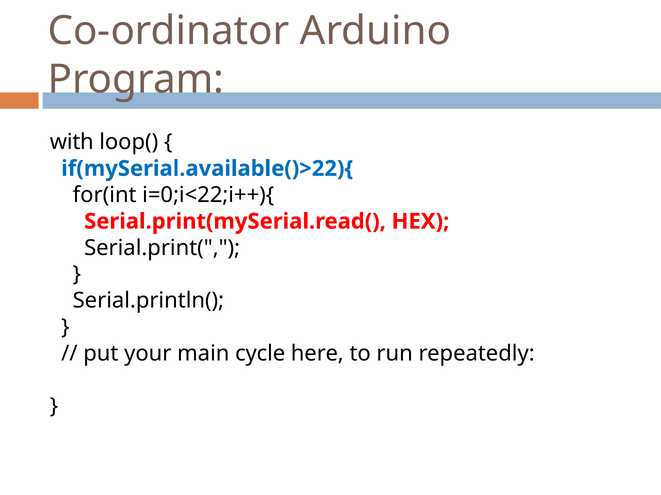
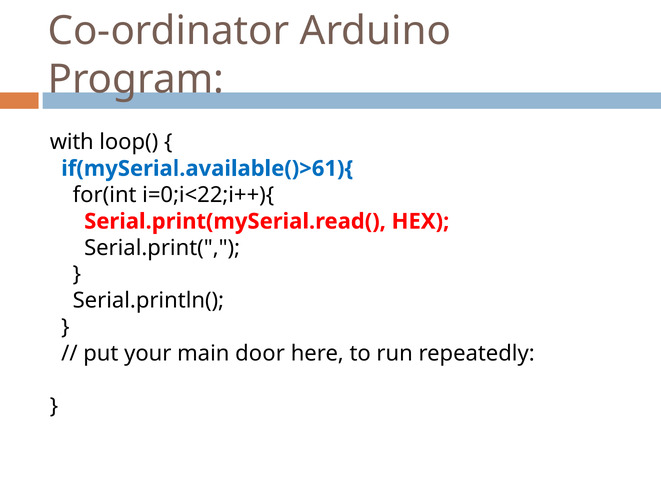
if(mySerial.available()>22){: if(mySerial.available()>22){ -> if(mySerial.available()>61){ (207, 169)
cycle: cycle -> door (260, 354)
